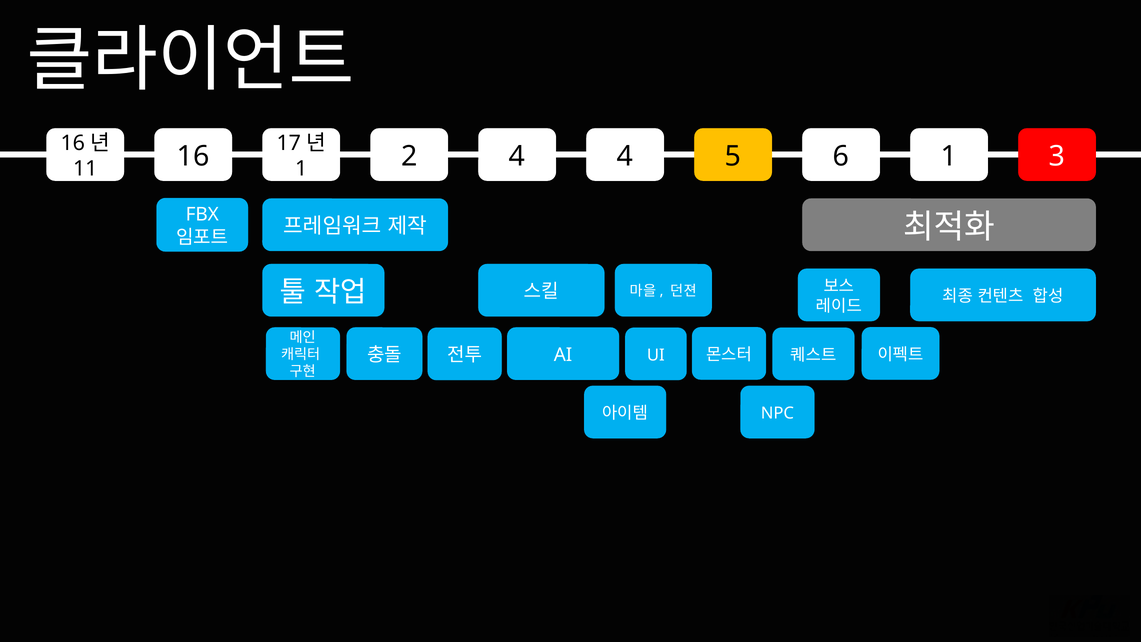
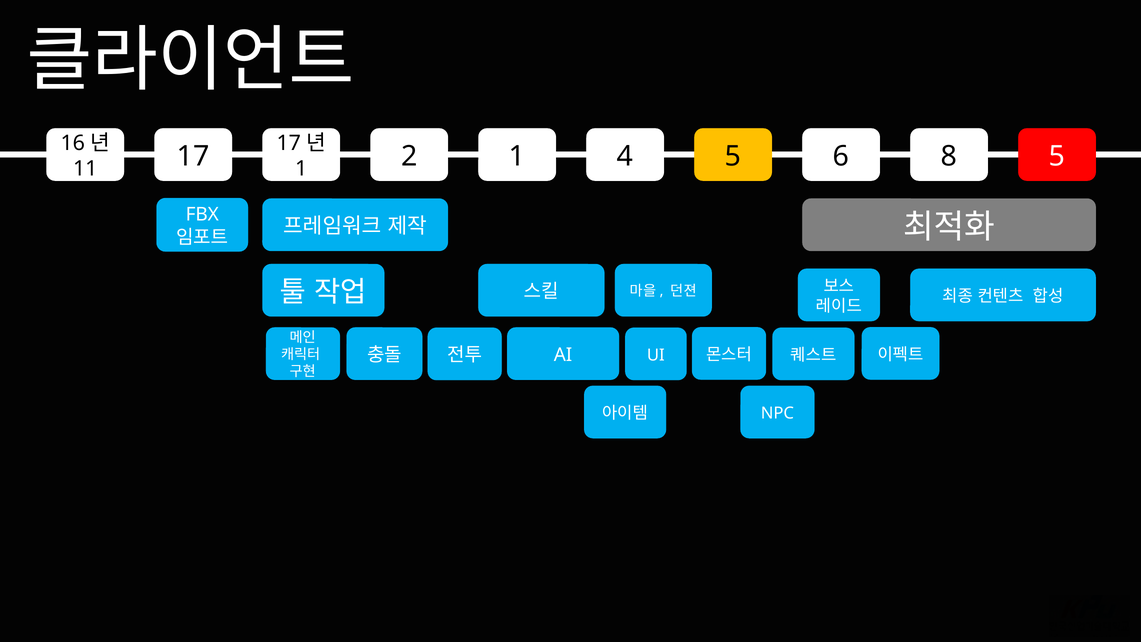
2 4: 4 -> 1 (517, 156)
6 1: 1 -> 8 (949, 156)
5 3: 3 -> 5 (1057, 156)
16: 16 -> 17 (193, 156)
